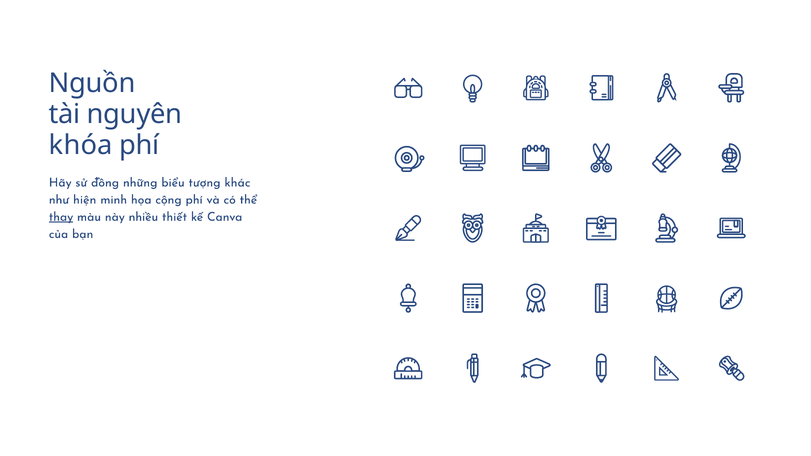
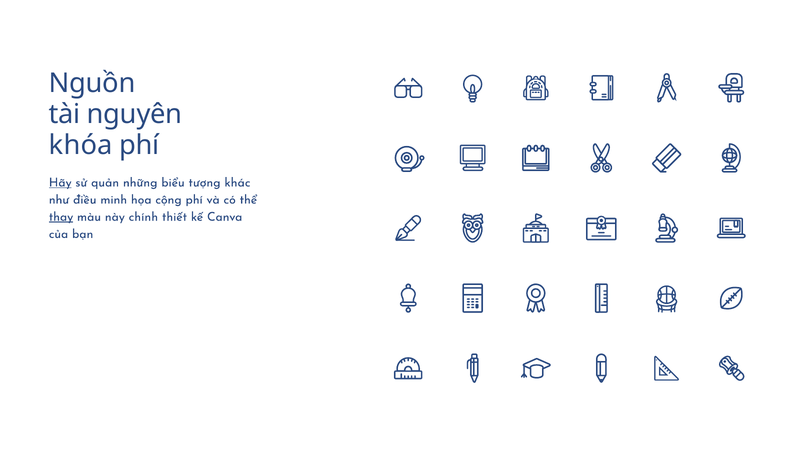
Hãy underline: none -> present (60, 183)
đồng: đồng -> quản (105, 183)
hiện: hiện -> điều (85, 200)
nhiều: nhiều -> chính (143, 217)
